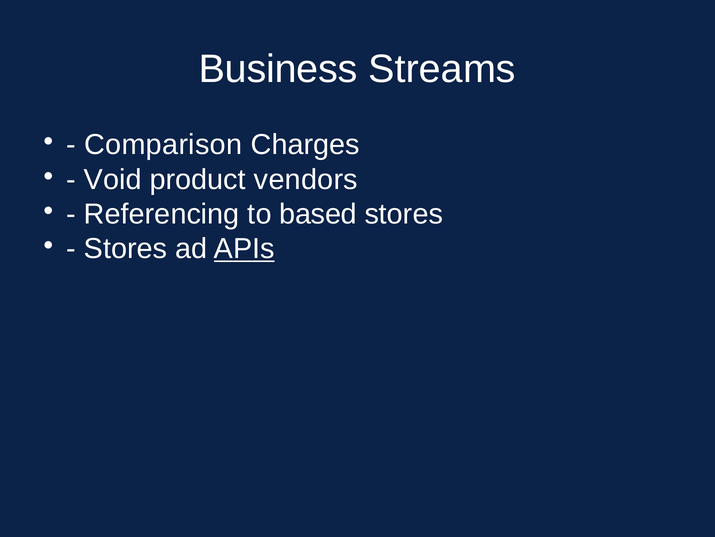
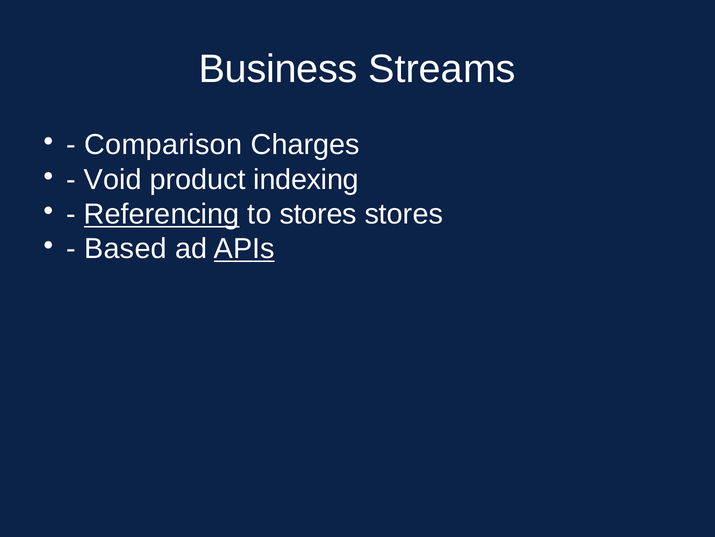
vendors: vendors -> indexing (306, 179)
Referencing underline: none -> present (162, 214)
to based: based -> stores (318, 214)
Stores: Stores -> Based (125, 249)
